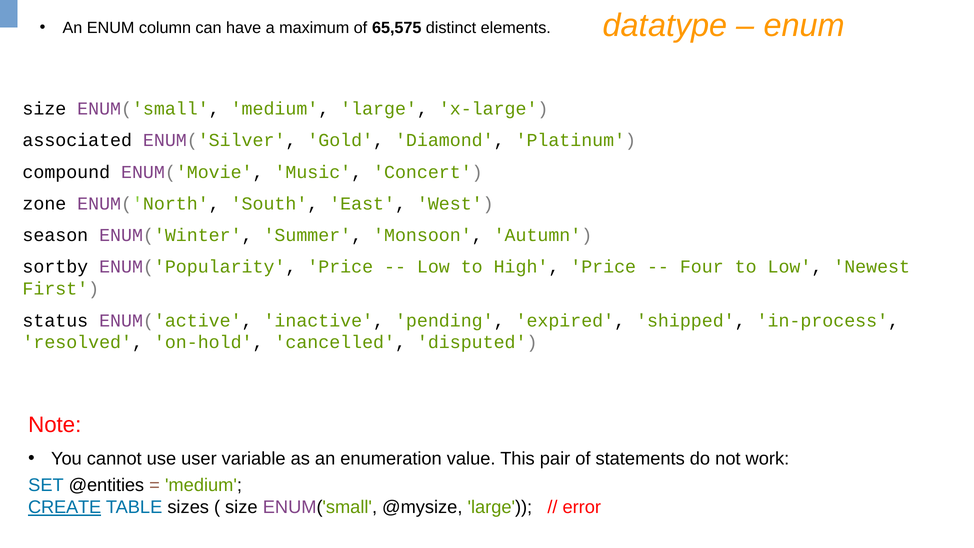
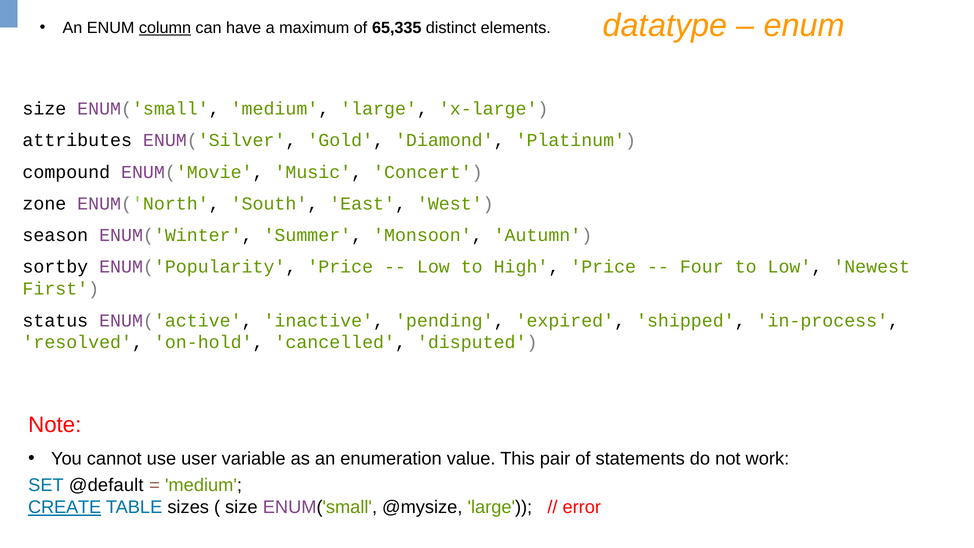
column underline: none -> present (165, 28)
65,575: 65,575 -> 65,335 (397, 28)
associated: associated -> attributes (77, 140)
@entities: @entities -> @default (106, 485)
